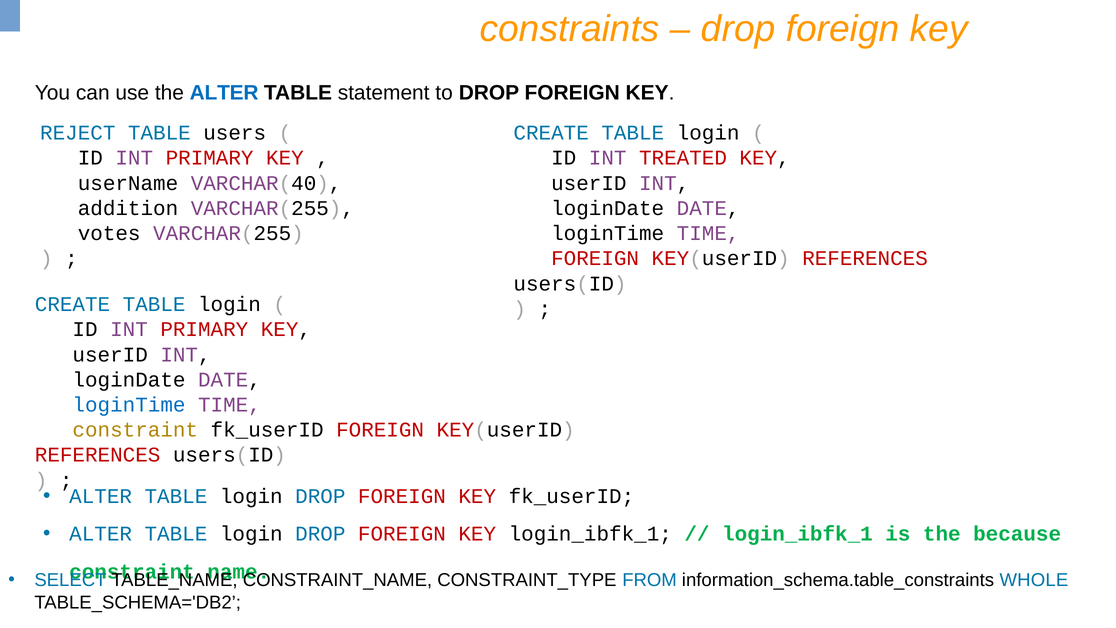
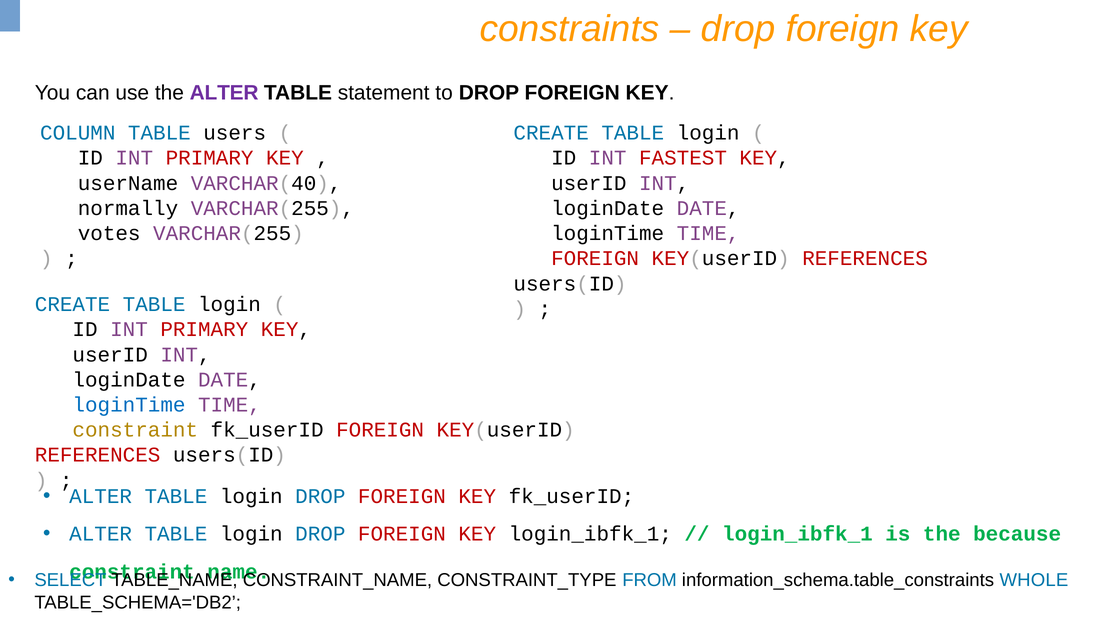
ALTER colour: blue -> purple (224, 93)
REJECT: REJECT -> COLUMN (78, 133)
TREATED: TREATED -> FASTEST (683, 158)
addition: addition -> normally (128, 208)
